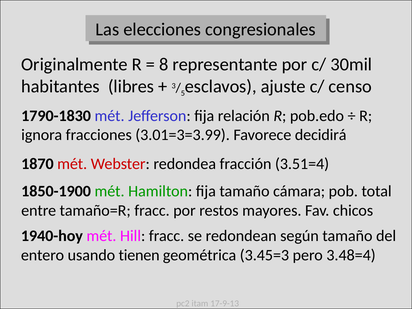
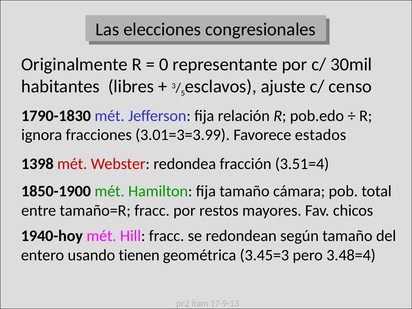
8: 8 -> 0 (164, 64)
decidirá: decidirá -> estados (321, 135)
1870: 1870 -> 1398 (37, 164)
